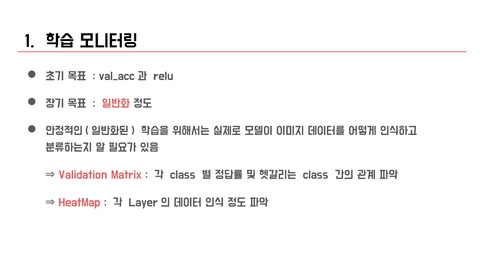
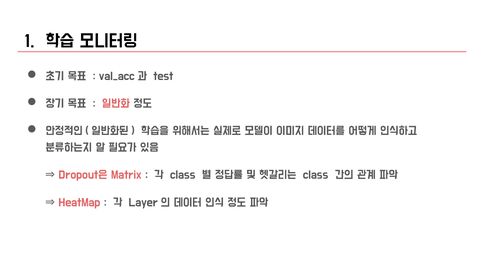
relu: relu -> test (163, 76)
Validation: Validation -> Dropout은 (83, 175)
